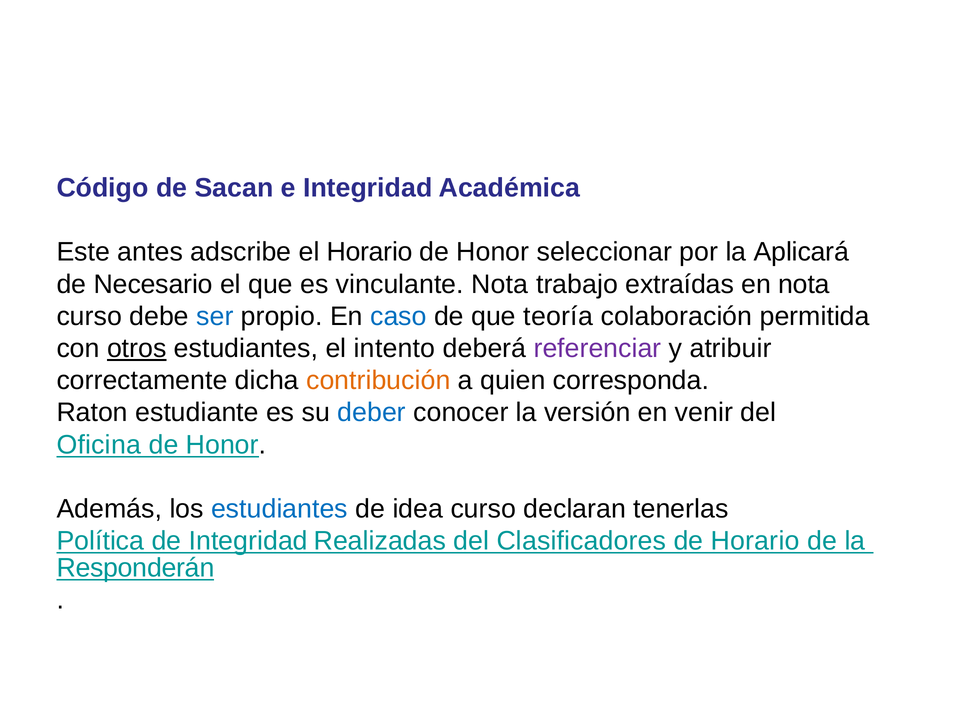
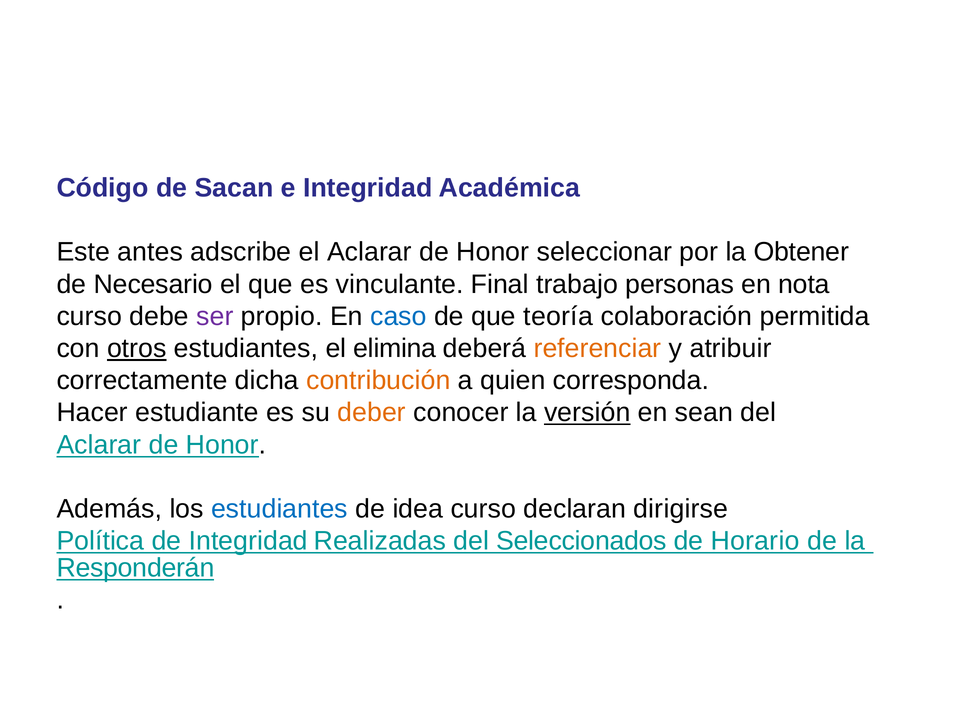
el Horario: Horario -> Aclarar (369, 252)
Aplicará: Aplicará -> Obtener (801, 252)
vinculante Nota: Nota -> Final (500, 284)
extraídas: extraídas -> personas (680, 284)
ser colour: blue -> purple (215, 316)
intento: intento -> elimina (395, 348)
referenciar colour: purple -> orange (598, 348)
Raton: Raton -> Hacer (92, 412)
deber colour: blue -> orange (372, 412)
versión underline: none -> present (587, 412)
venir: venir -> sean (704, 412)
Oficina: Oficina -> Aclarar (99, 444)
tenerlas: tenerlas -> dirigirse (681, 509)
Clasificadores: Clasificadores -> Seleccionados (581, 541)
